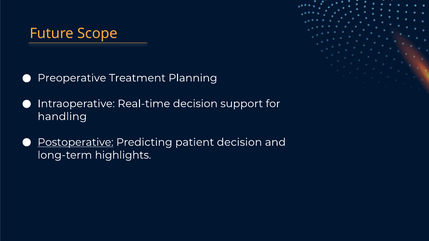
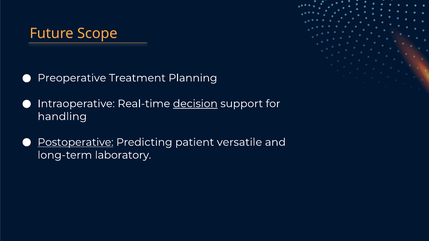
decision underline: none -> present (195, 104)
patient decision: decision -> versatile (239, 142)
highlights: highlights -> laboratory (123, 155)
